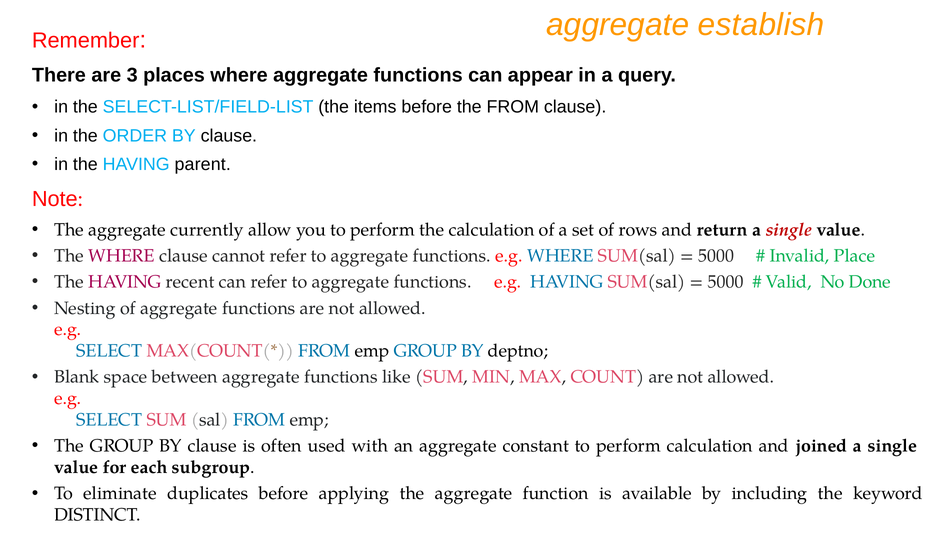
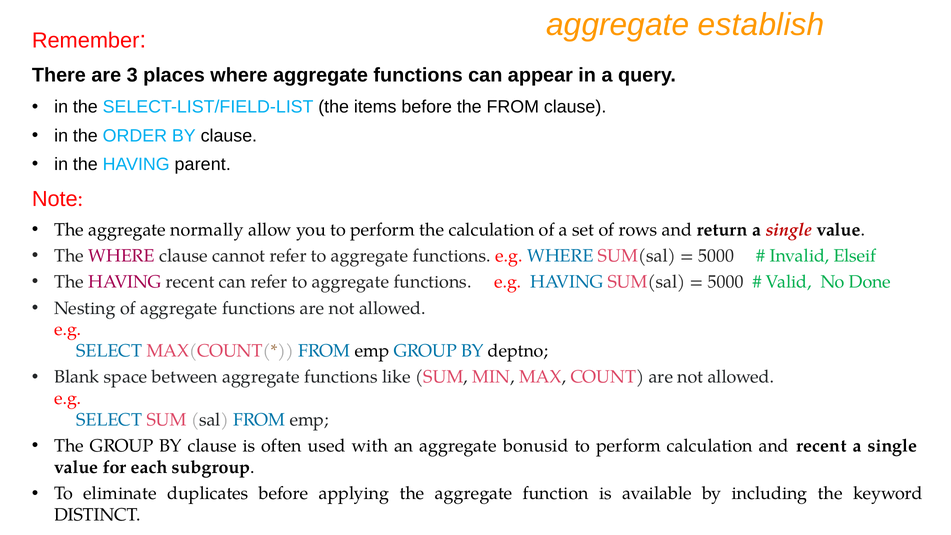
currently: currently -> normally (207, 230)
Place: Place -> Elseif (855, 256)
constant: constant -> bonusid (536, 446)
and joined: joined -> recent (821, 446)
